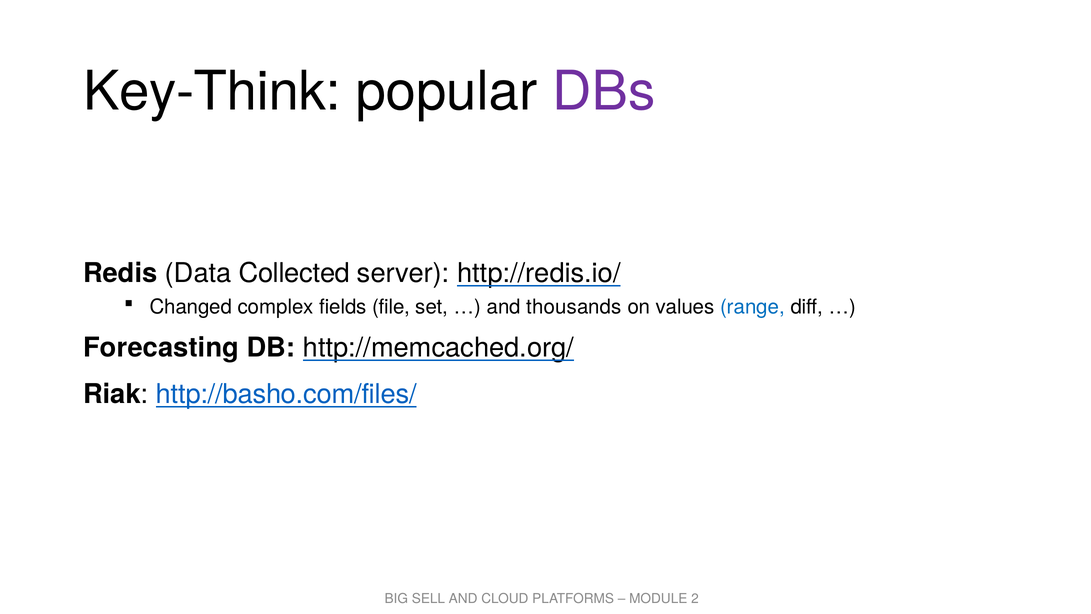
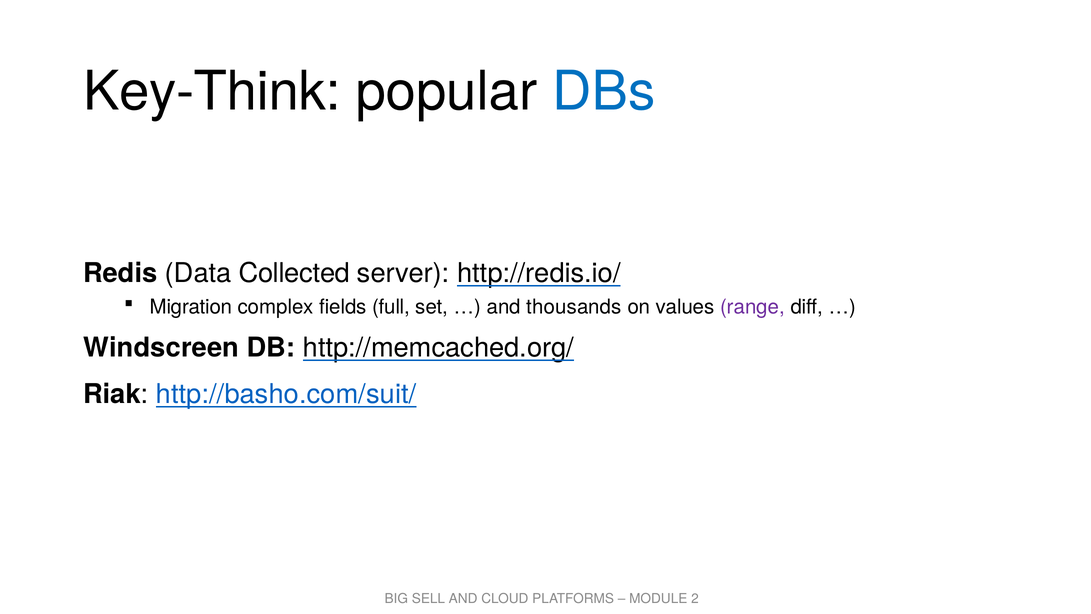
DBs colour: purple -> blue (604, 92)
Changed: Changed -> Migration (191, 307)
file: file -> full (391, 307)
range colour: blue -> purple (752, 307)
Forecasting: Forecasting -> Windscreen (161, 348)
http://basho.com/files/: http://basho.com/files/ -> http://basho.com/suit/ (286, 394)
